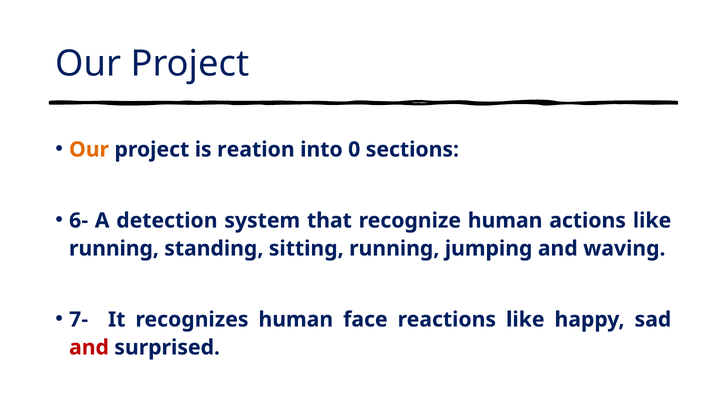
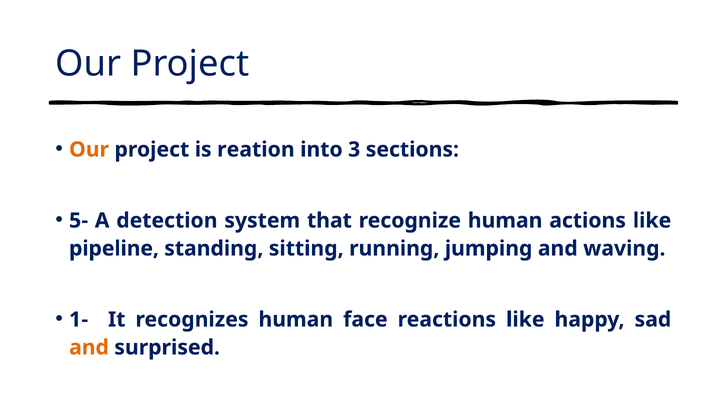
0: 0 -> 3 (354, 150)
6-: 6- -> 5- (79, 221)
running: running -> pipeline (114, 248)
7-: 7- -> 1- (79, 319)
and colour: red -> orange (89, 347)
